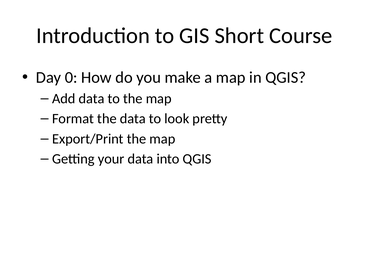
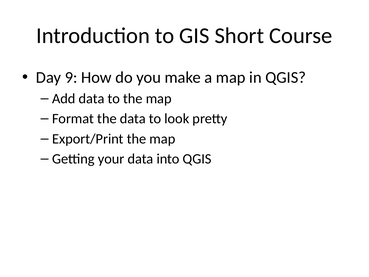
0: 0 -> 9 (71, 77)
